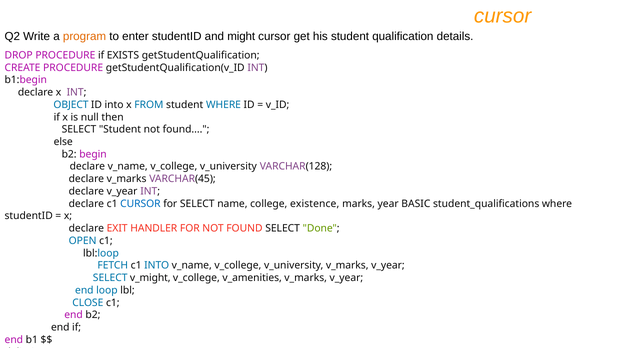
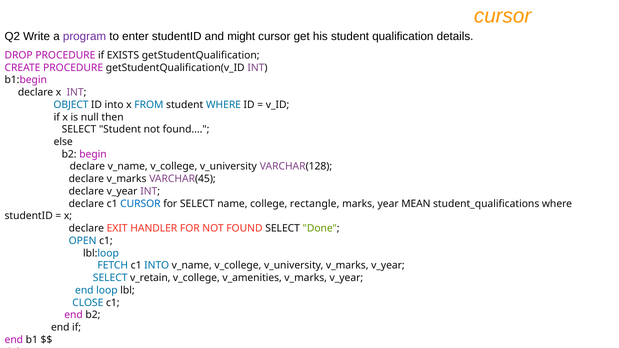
program colour: orange -> purple (85, 37)
existence: existence -> rectangle (315, 204)
BASIC: BASIC -> MEAN (416, 204)
v_might: v_might -> v_retain (150, 278)
